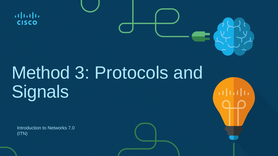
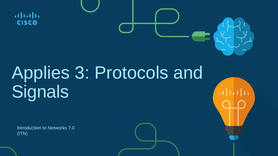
Method: Method -> Applies (41, 73)
